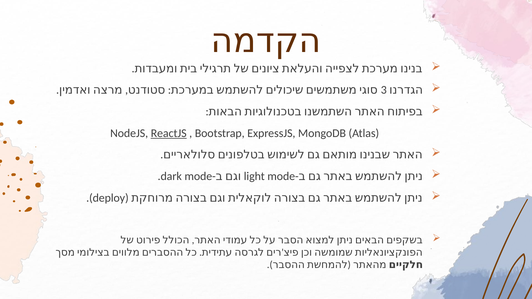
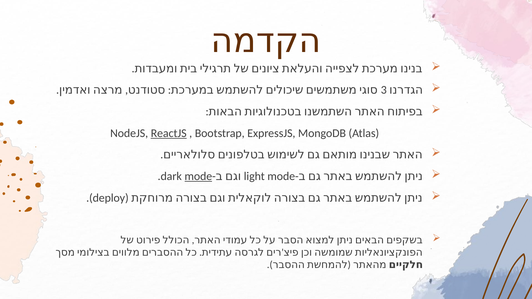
mode underline: none -> present (198, 176)
